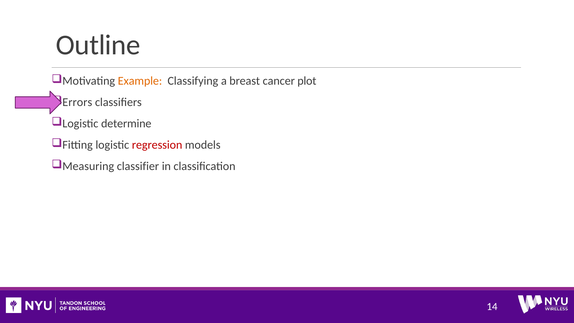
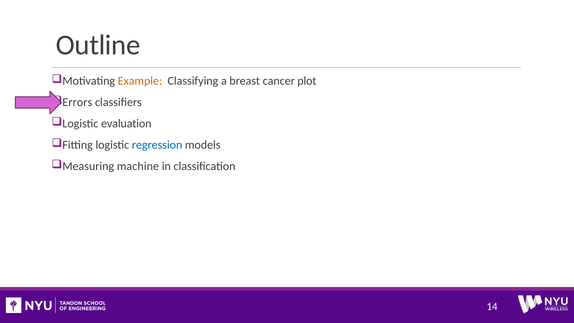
determine: determine -> evaluation (126, 124)
regression colour: red -> blue (157, 145)
classifier: classifier -> machine (138, 166)
